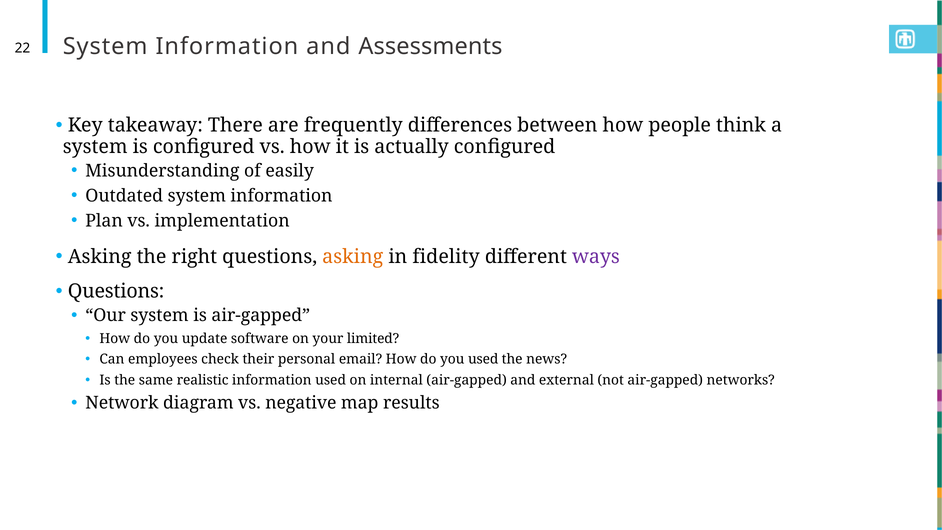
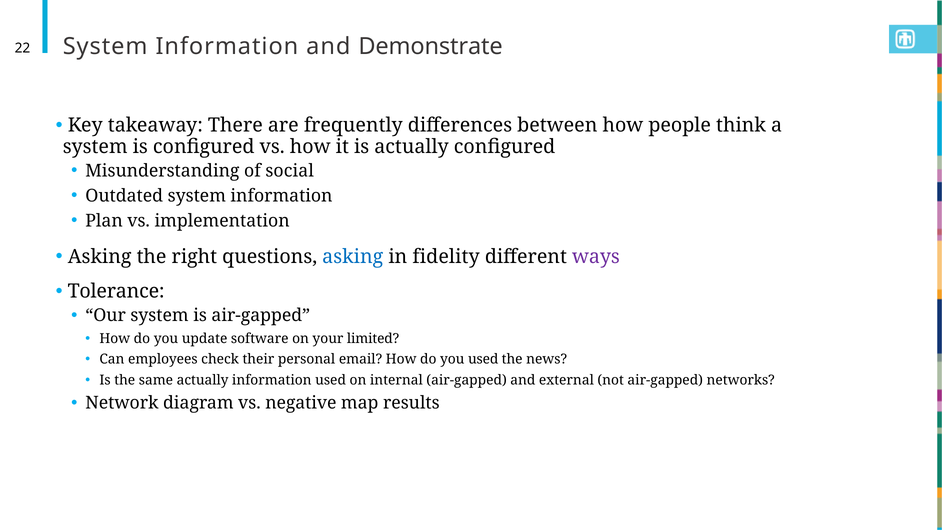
Assessments: Assessments -> Demonstrate (431, 46)
easily: easily -> social (290, 171)
asking colour: orange -> blue (353, 256)
Questions: Questions -> Tolerance (116, 291)
same realistic: realistic -> actually (203, 380)
